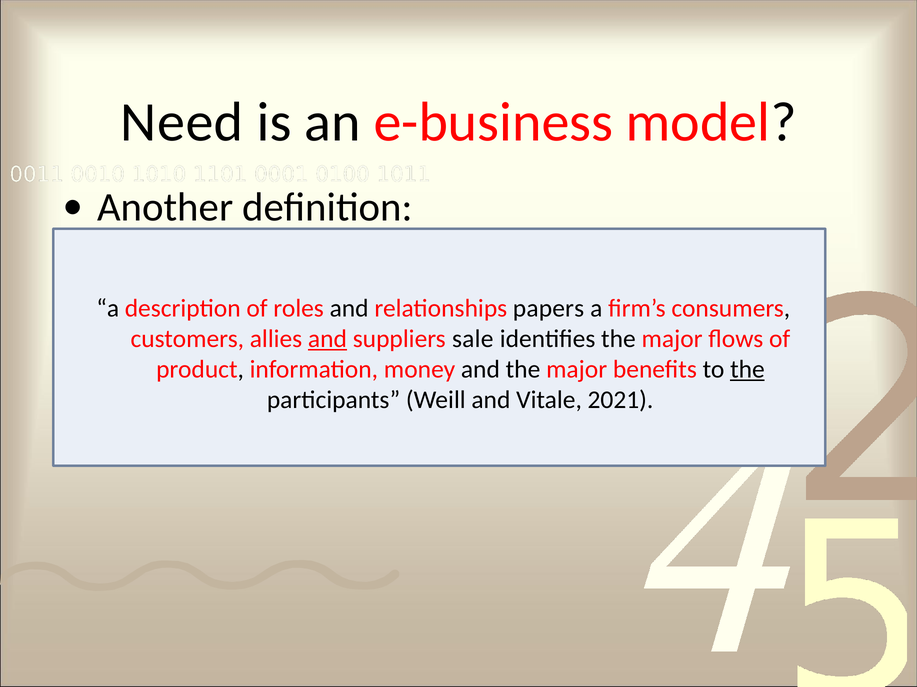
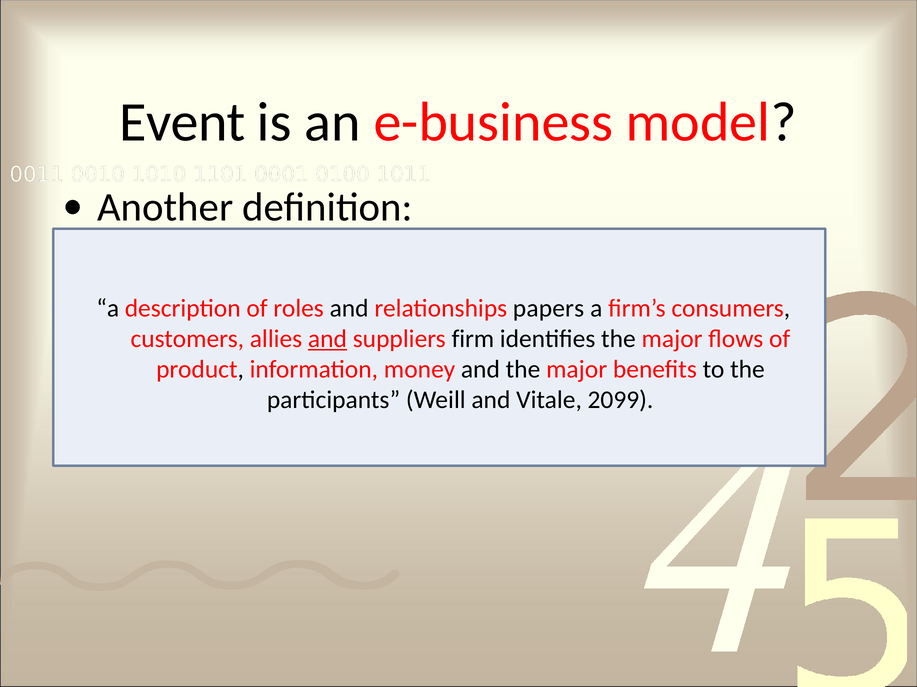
Need: Need -> Event (182, 122)
sale: sale -> firm (473, 339)
the underline: present -> none (747, 370)
2021: 2021 -> 2099 (620, 400)
